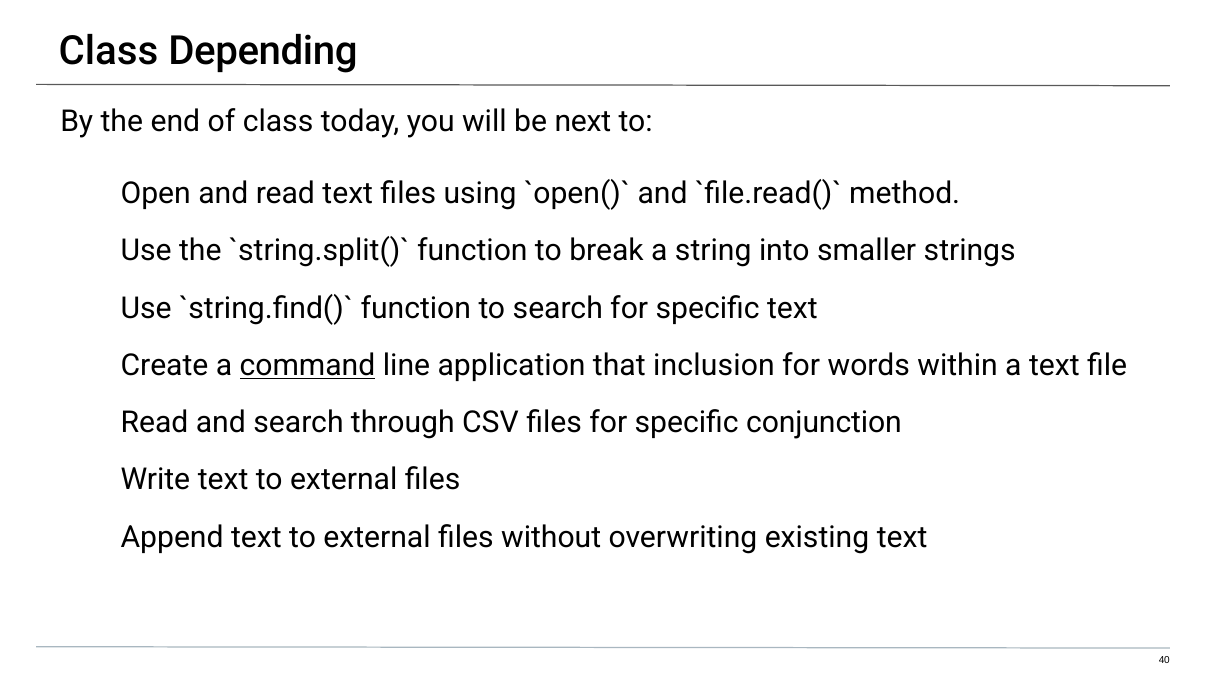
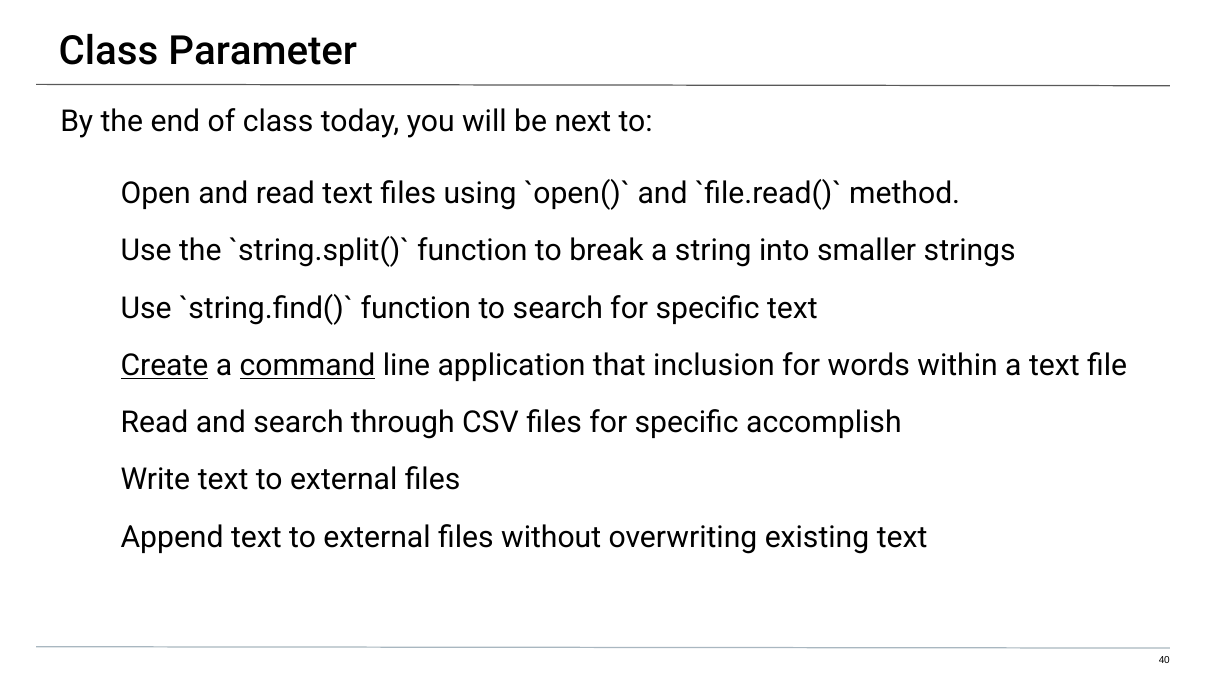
Depending: Depending -> Parameter (263, 51)
Create underline: none -> present (164, 366)
conjunction: conjunction -> accomplish (824, 423)
